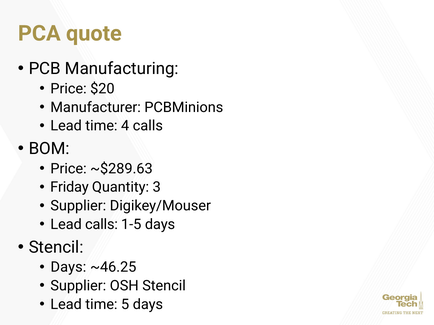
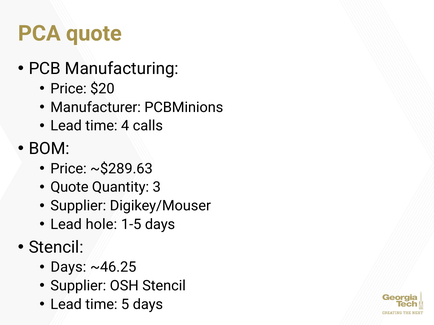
Friday: Friday -> Quote (69, 188)
Lead calls: calls -> hole (101, 225)
